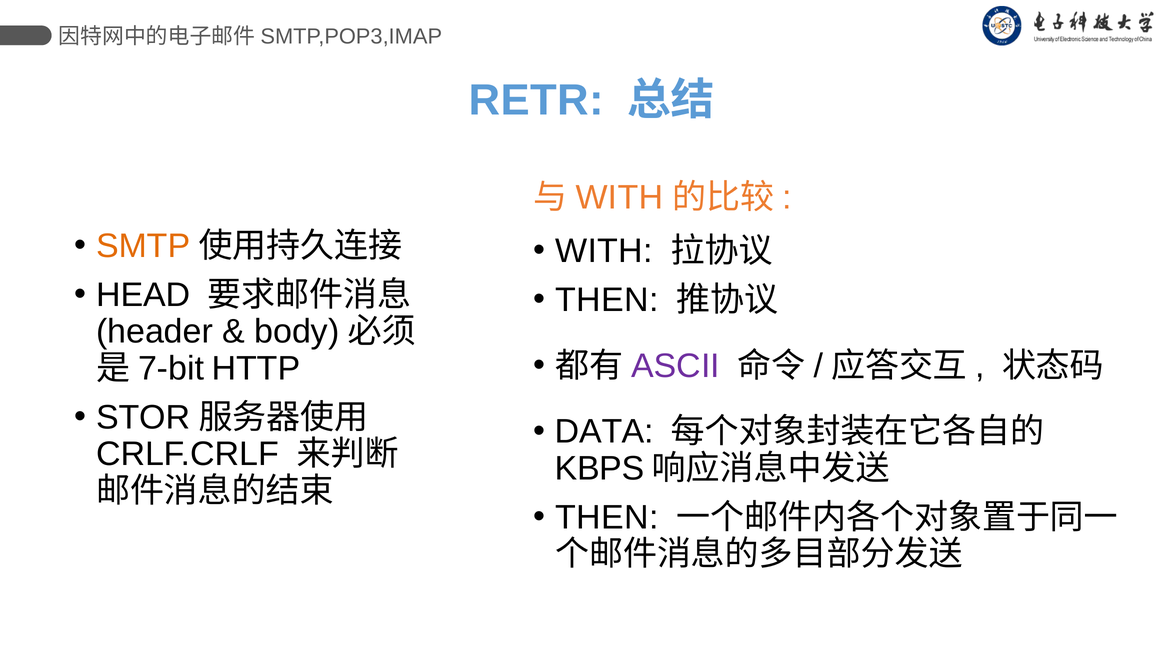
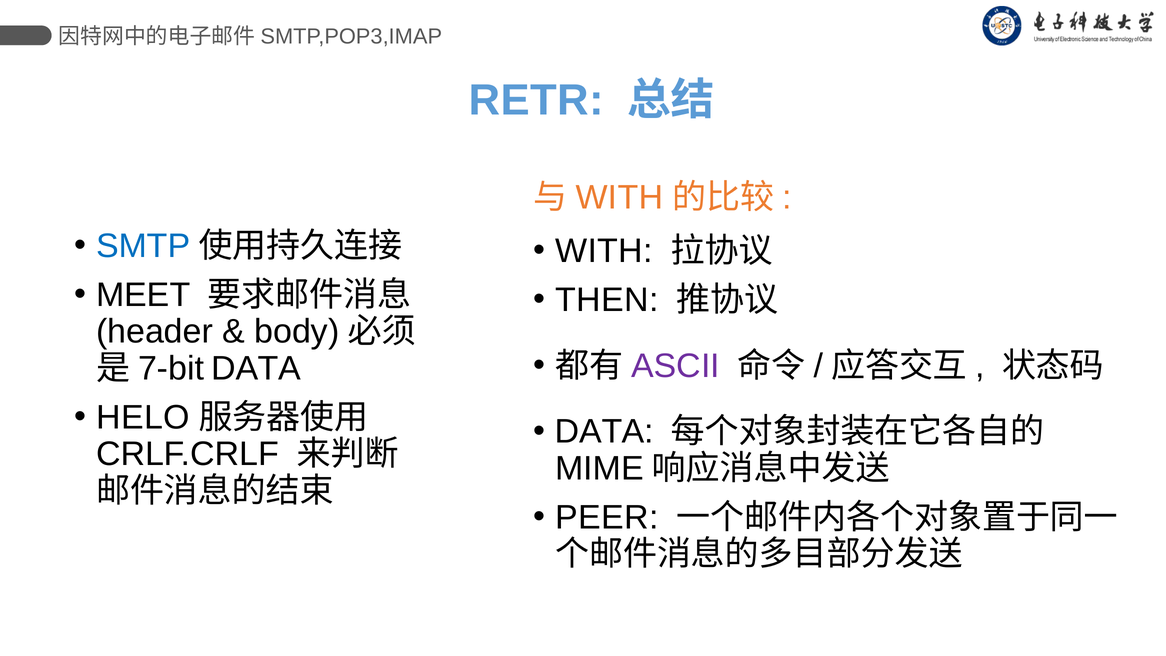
SMTP colour: orange -> blue (143, 246)
HEAD: HEAD -> MEET (143, 295)
HTTP: HTTP -> DATA (256, 368)
STOR: STOR -> HELO (143, 417)
KBPS: KBPS -> MIME (599, 468)
THEN: THEN -> PEER (607, 517)
